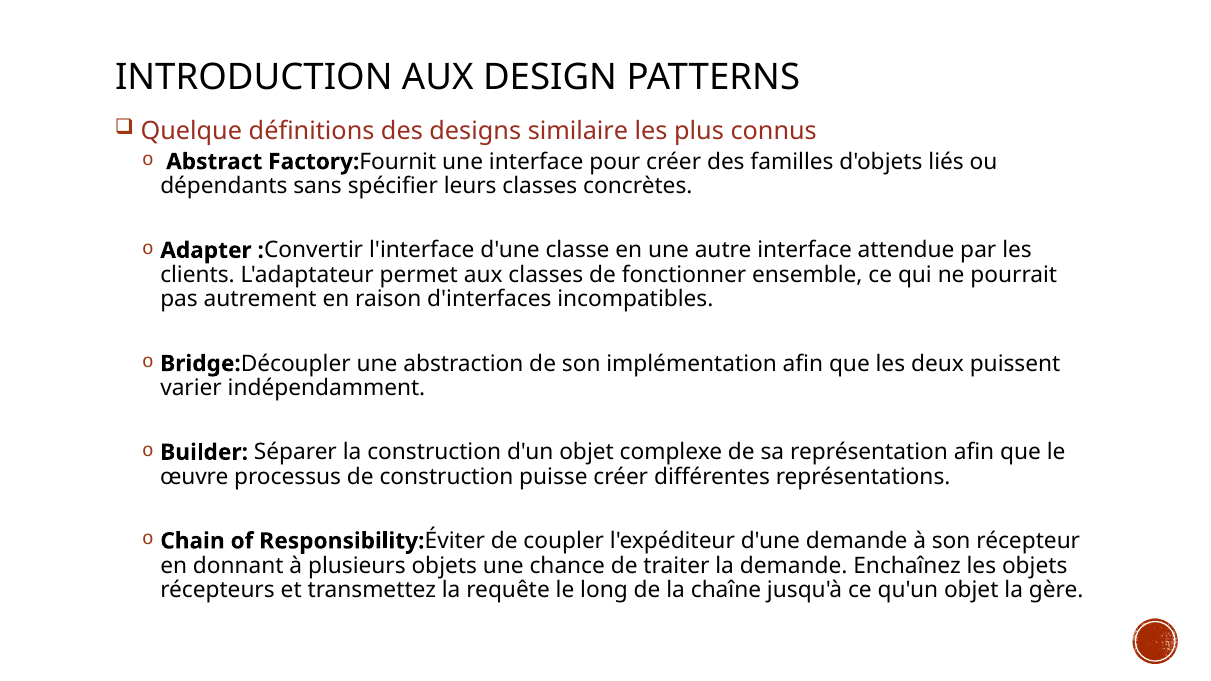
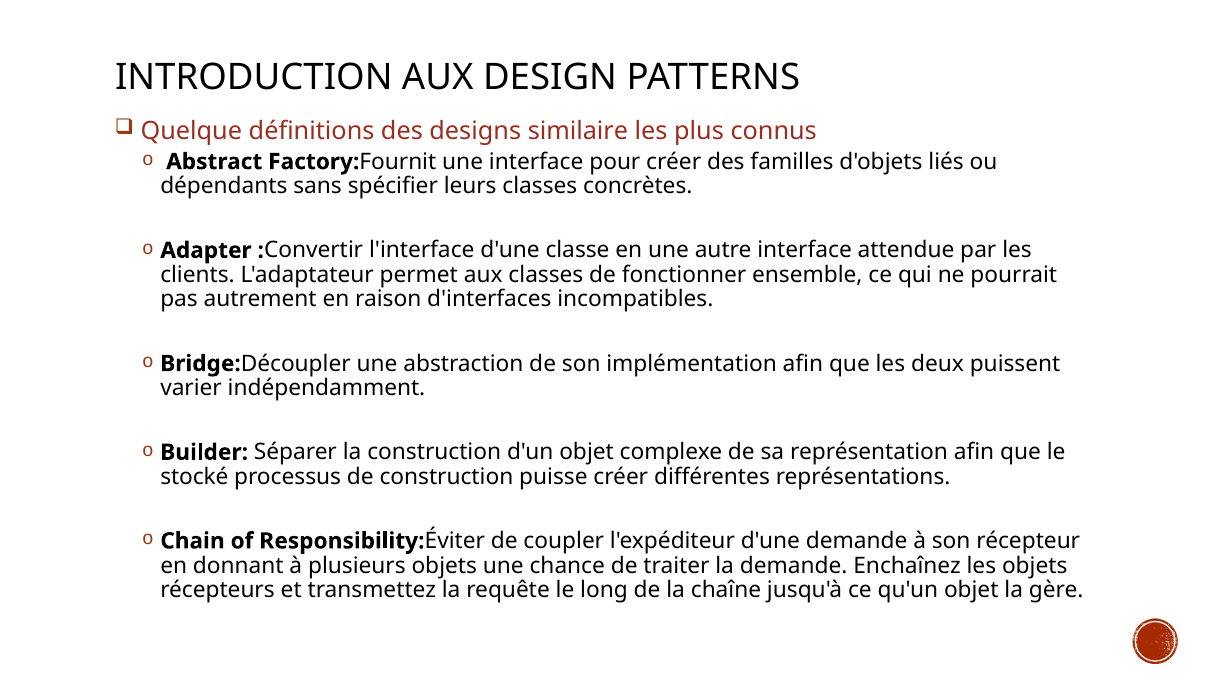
œuvre: œuvre -> stocké (194, 477)
